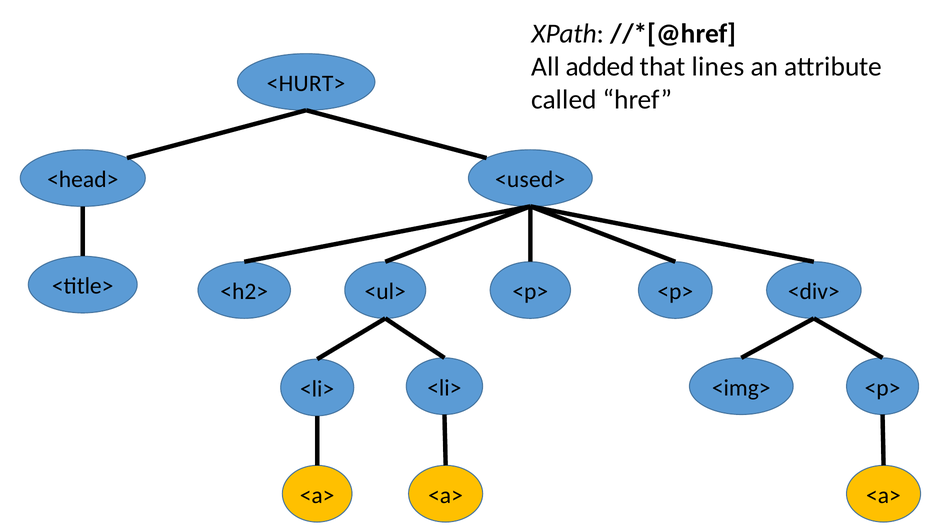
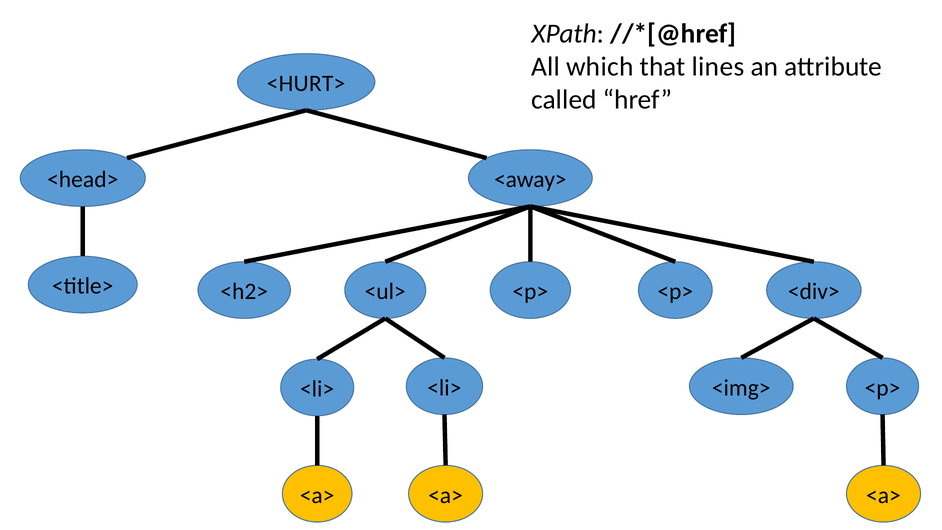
added: added -> which (600, 67)
<used>: <used> -> <away> (530, 180)
